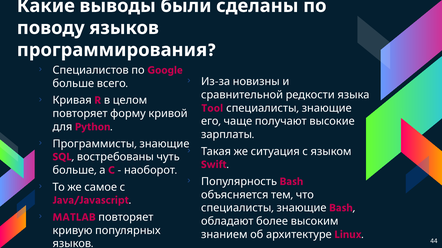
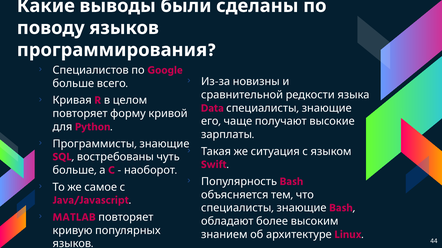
Tool: Tool -> Data (212, 108)
